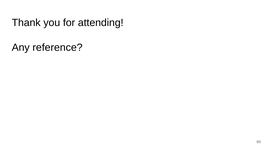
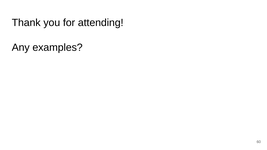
reference: reference -> examples (58, 48)
